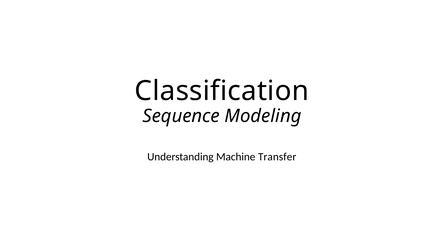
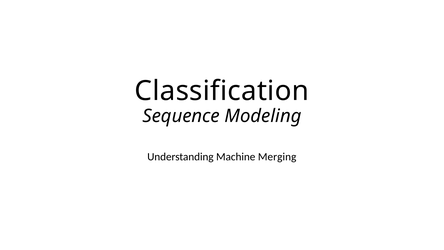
Transfer: Transfer -> Merging (277, 157)
